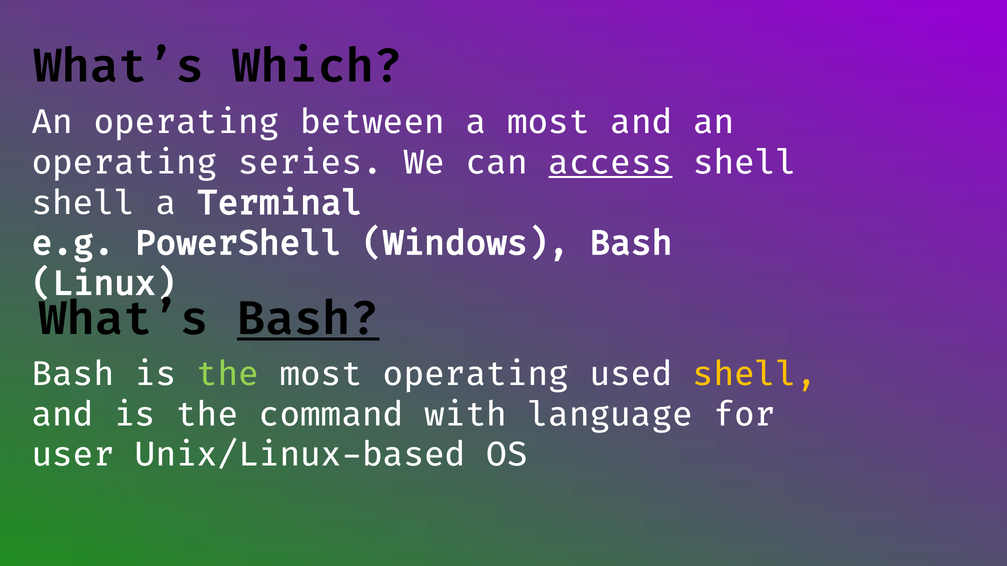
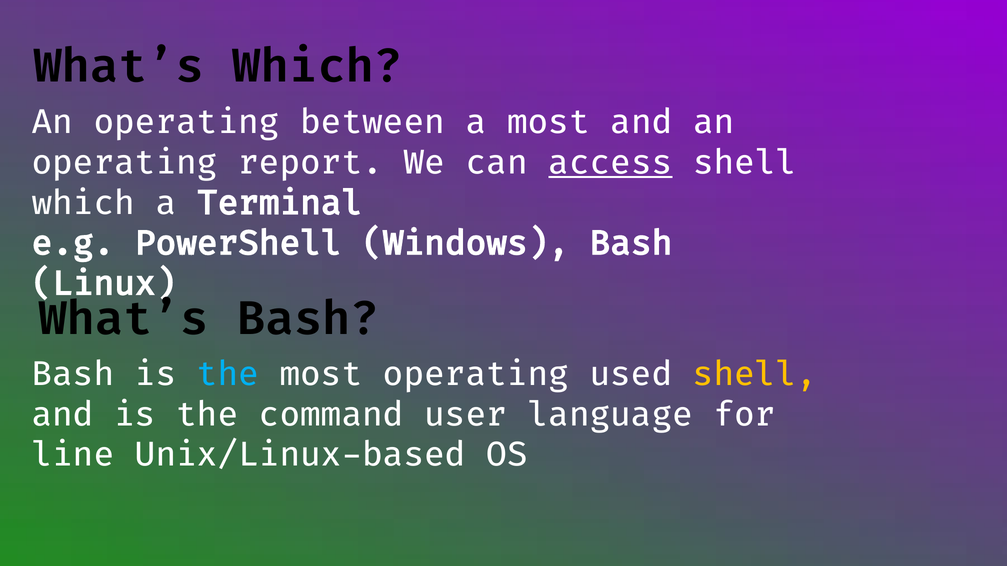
series: series -> report (311, 163)
shell: shell -> which (83, 203)
Bash underline: present -> none (308, 319)
the colour: light green -> light blue (228, 375)
with: with -> user (466, 415)
user: user -> line (73, 455)
